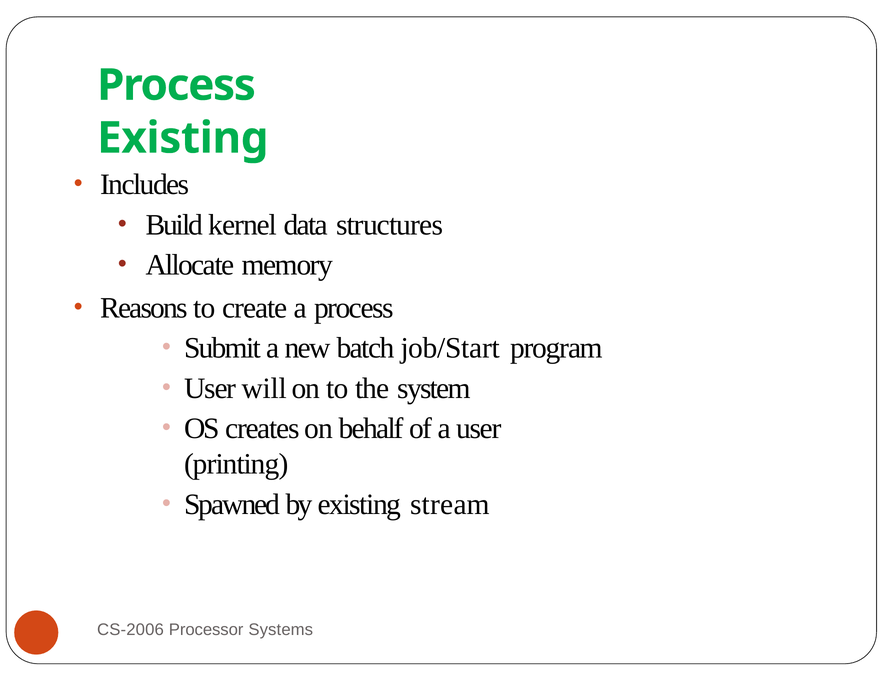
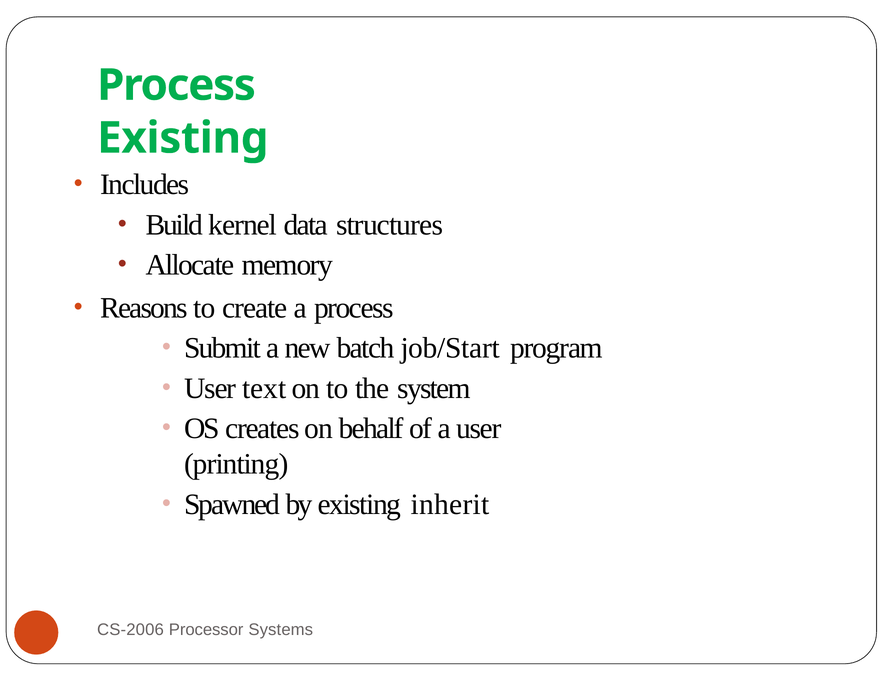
will: will -> text (264, 388)
stream: stream -> inherit (450, 504)
